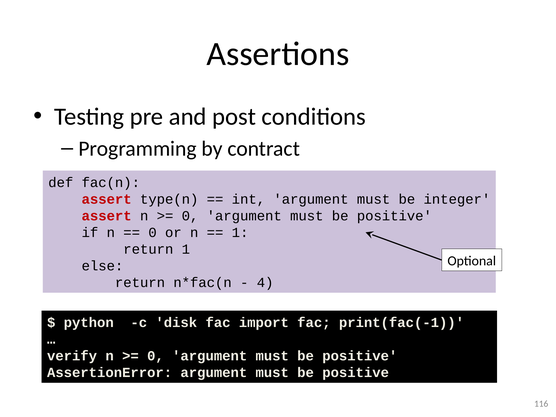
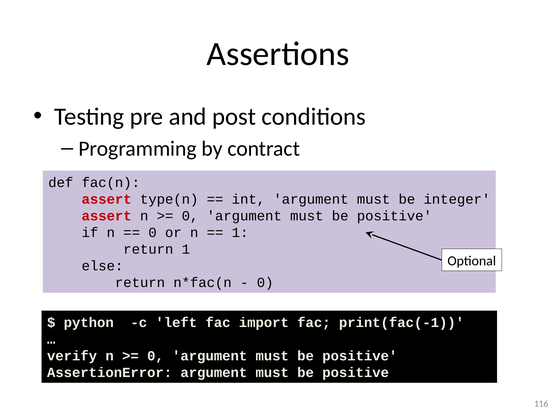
4: 4 -> 0 (265, 283)
disk: disk -> left (176, 323)
